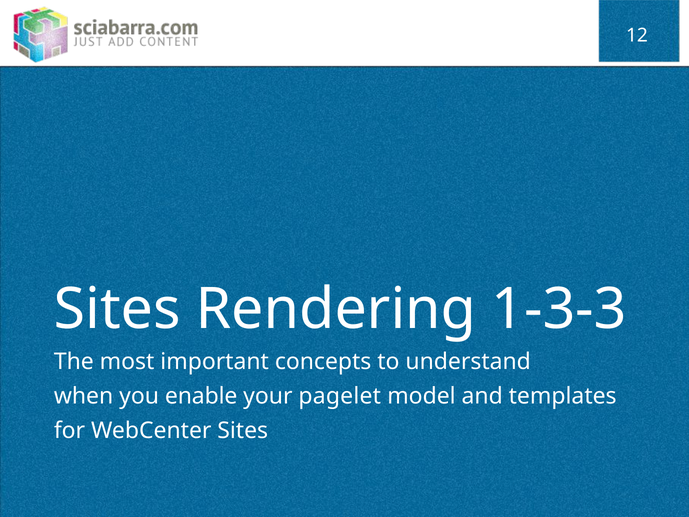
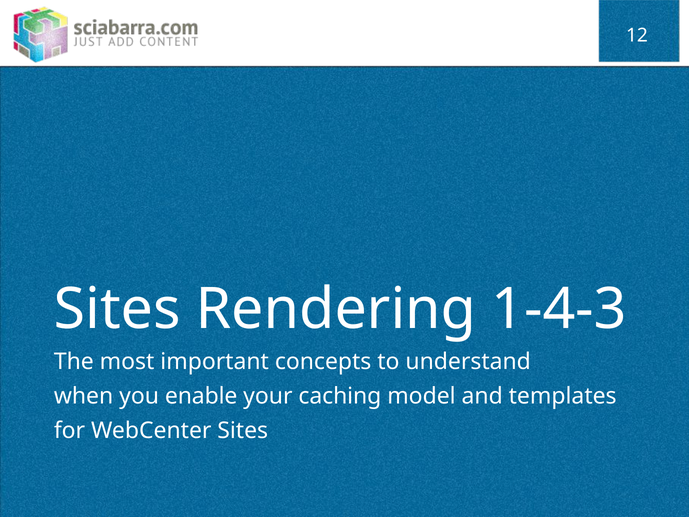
1-3-3: 1-3-3 -> 1-4-3 (559, 309)
pagelet: pagelet -> caching (340, 396)
